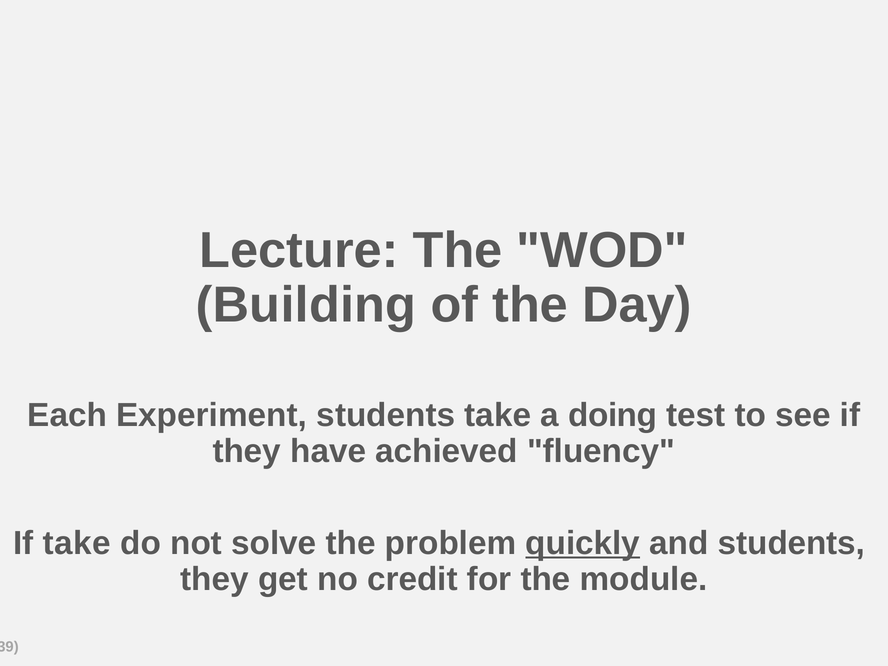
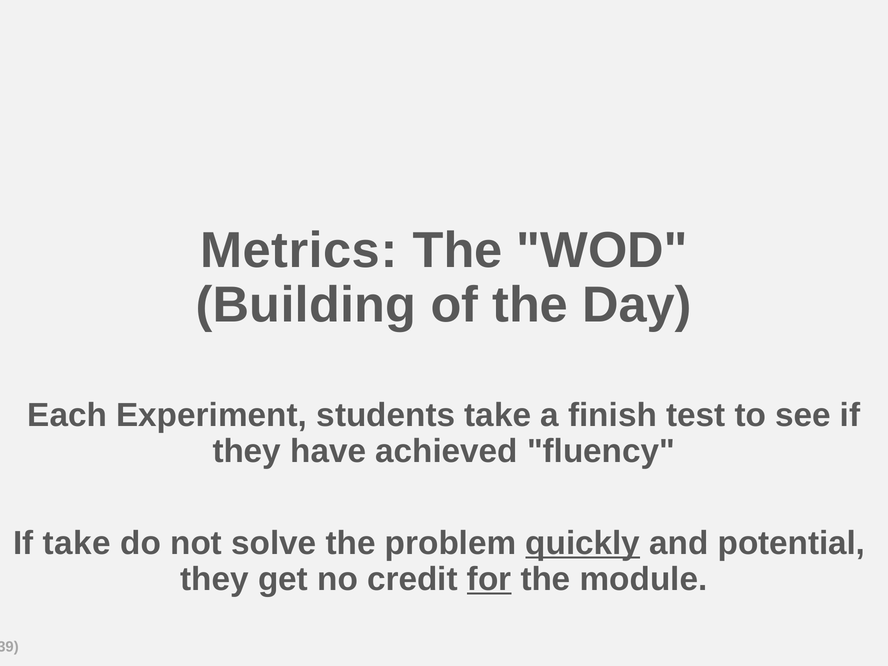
Lecture: Lecture -> Metrics (299, 251)
doing: doing -> finish (612, 415)
and students: students -> potential (791, 543)
for underline: none -> present (489, 579)
